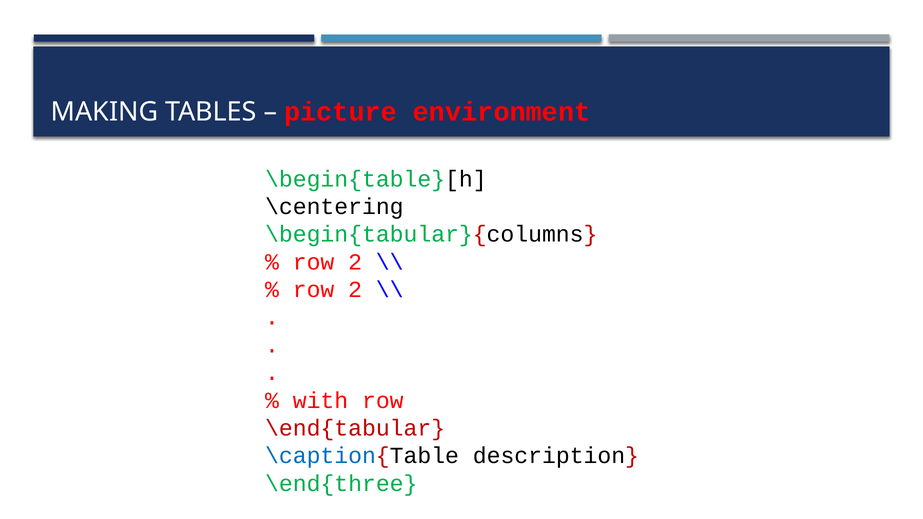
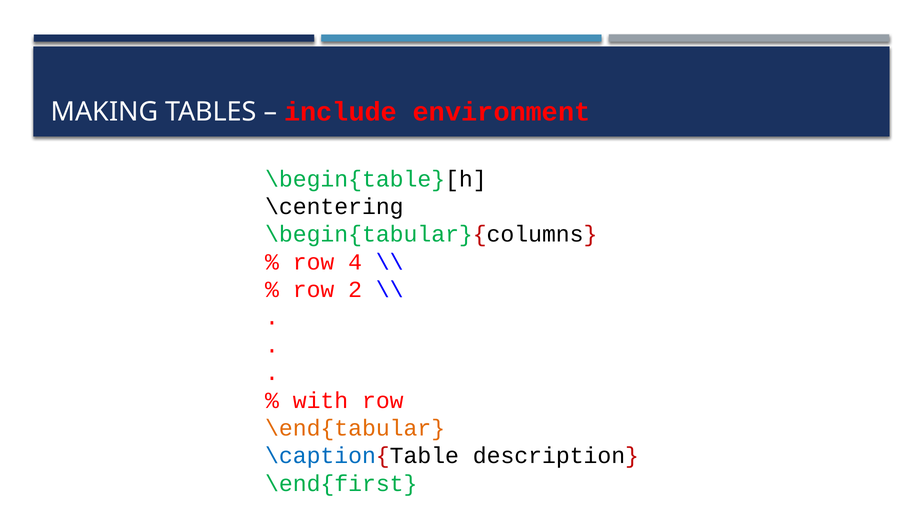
picture: picture -> include (341, 112)
2: 2 -> 4 (355, 262)
\end{tabular colour: red -> orange (355, 428)
\end{three: \end{three -> \end{first (341, 484)
